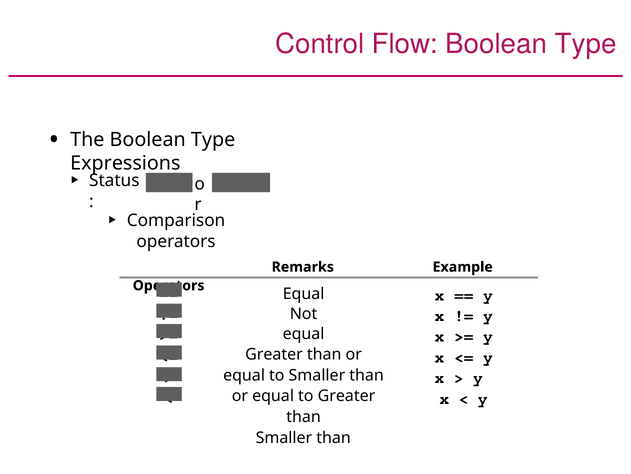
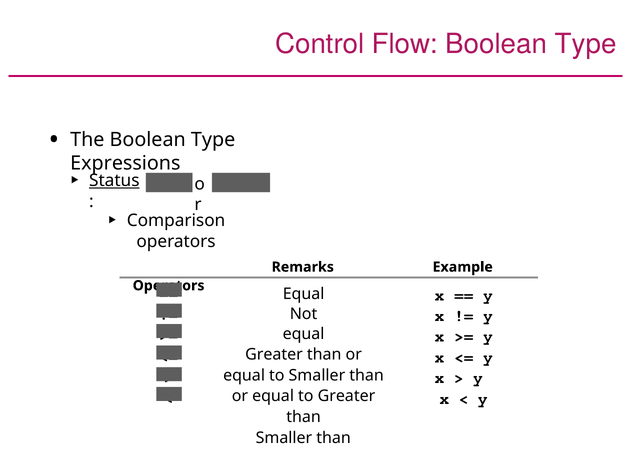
Status underline: none -> present (114, 180)
